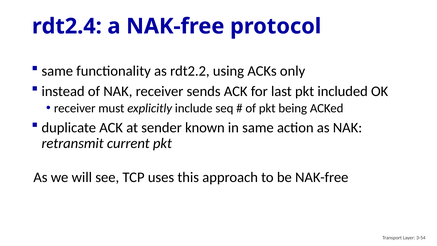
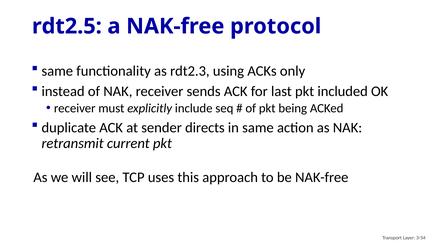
rdt2.4: rdt2.4 -> rdt2.5 (67, 26)
rdt2.2: rdt2.2 -> rdt2.3 (190, 71)
known: known -> directs (205, 127)
